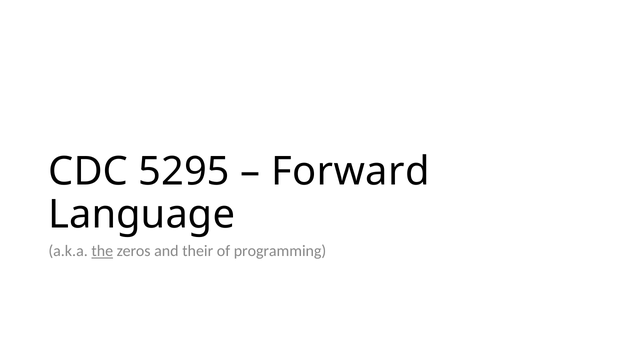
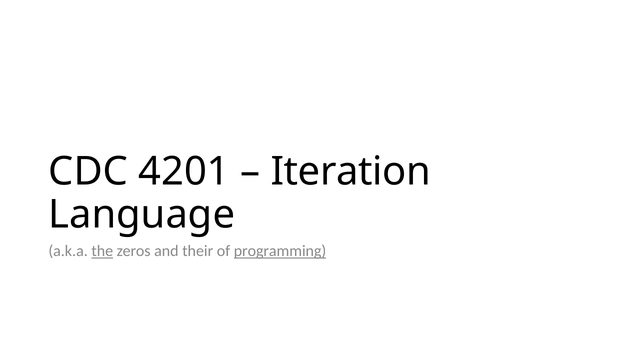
5295: 5295 -> 4201 (184, 172)
Forward: Forward -> Iteration (351, 172)
programming underline: none -> present (280, 251)
